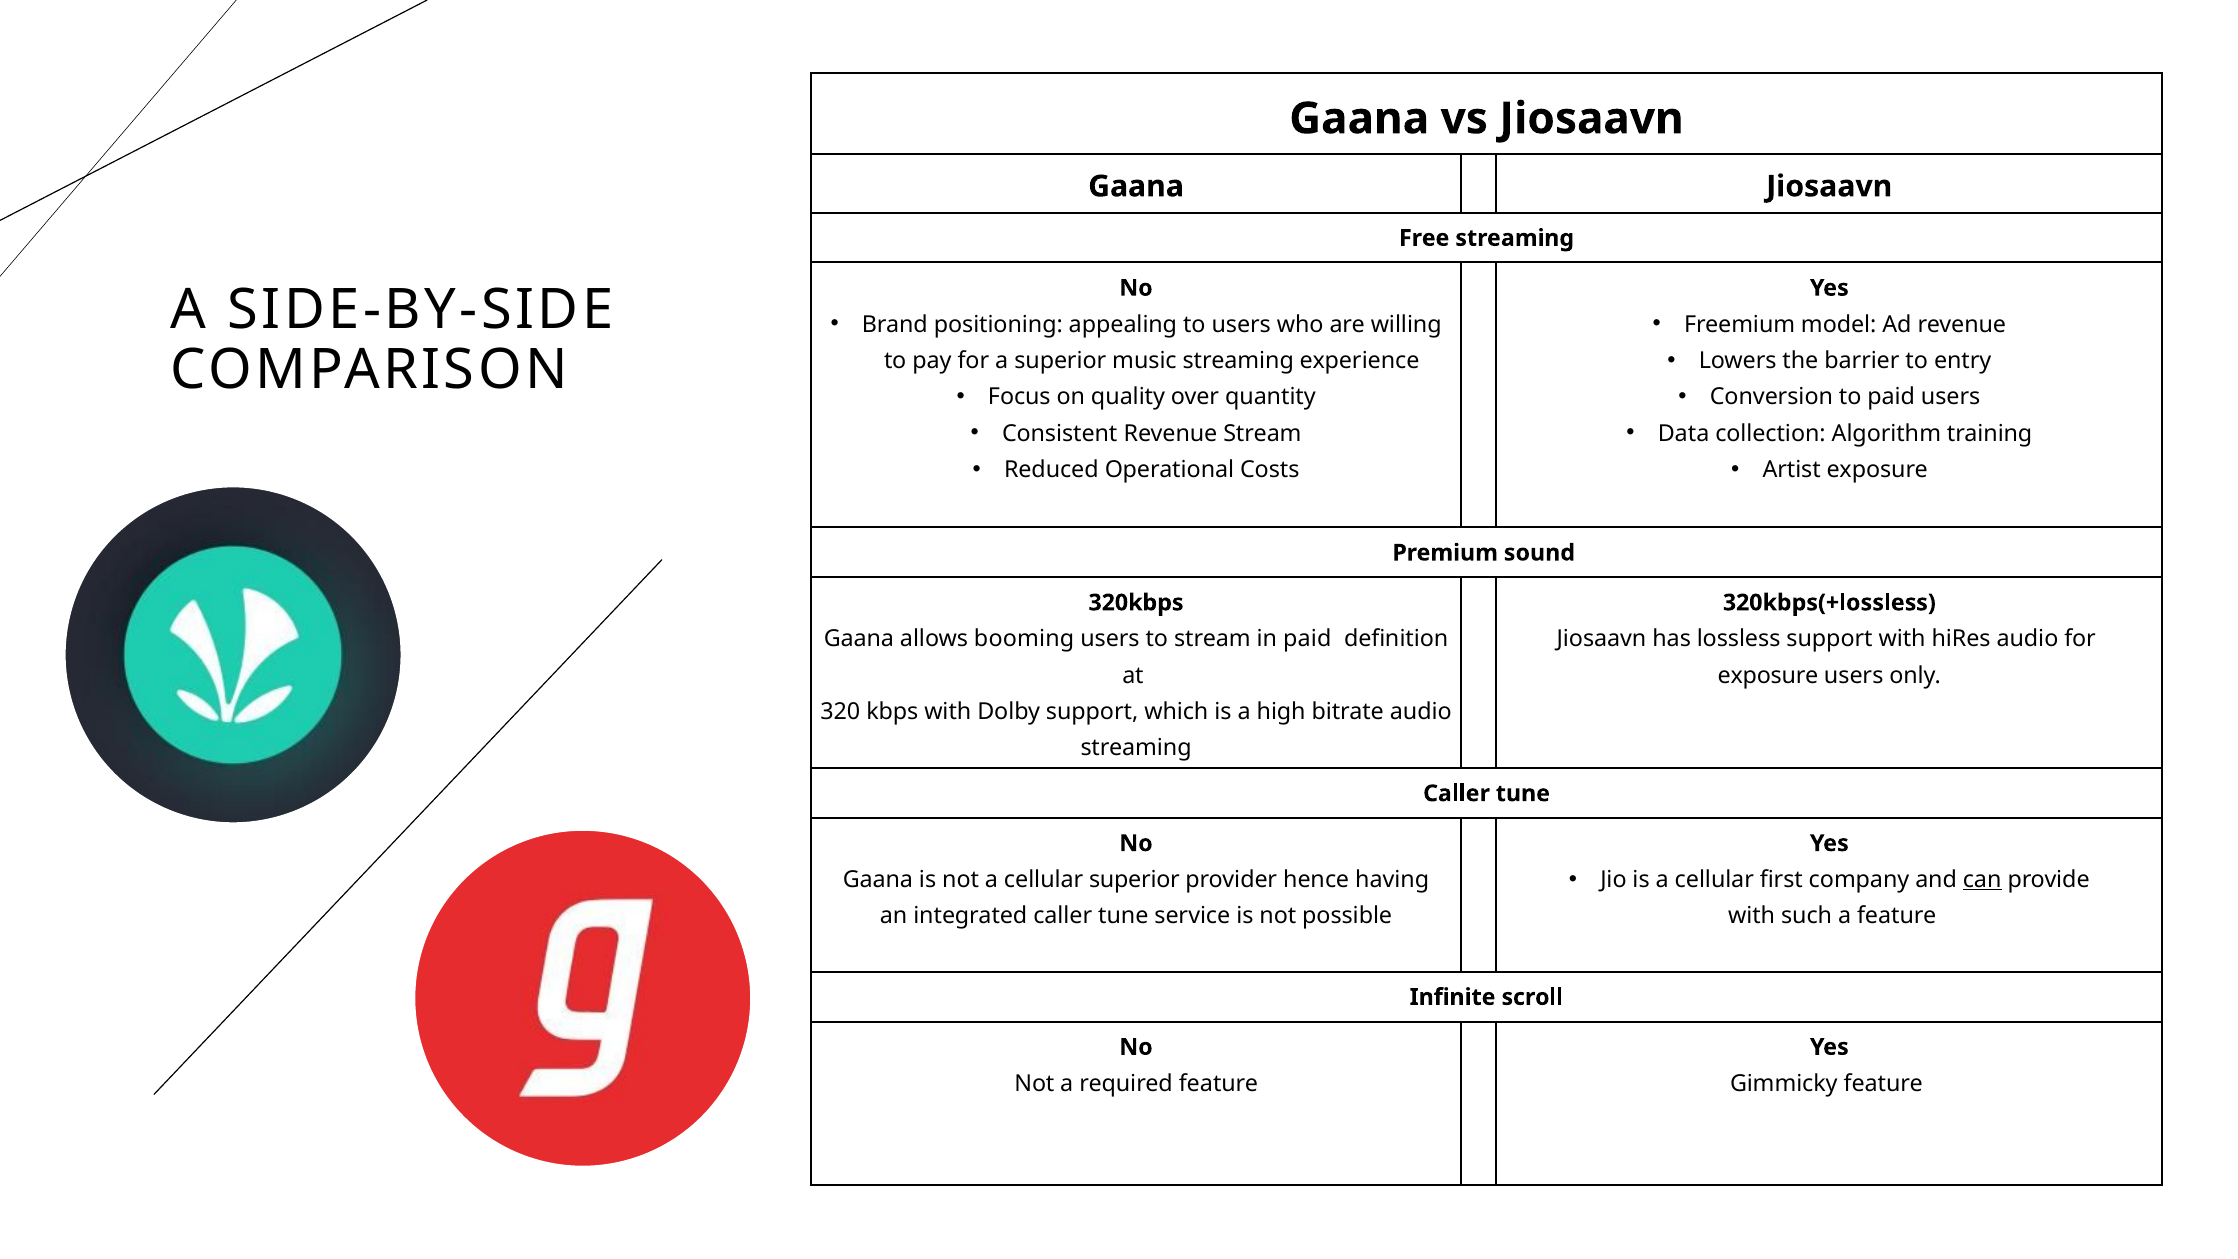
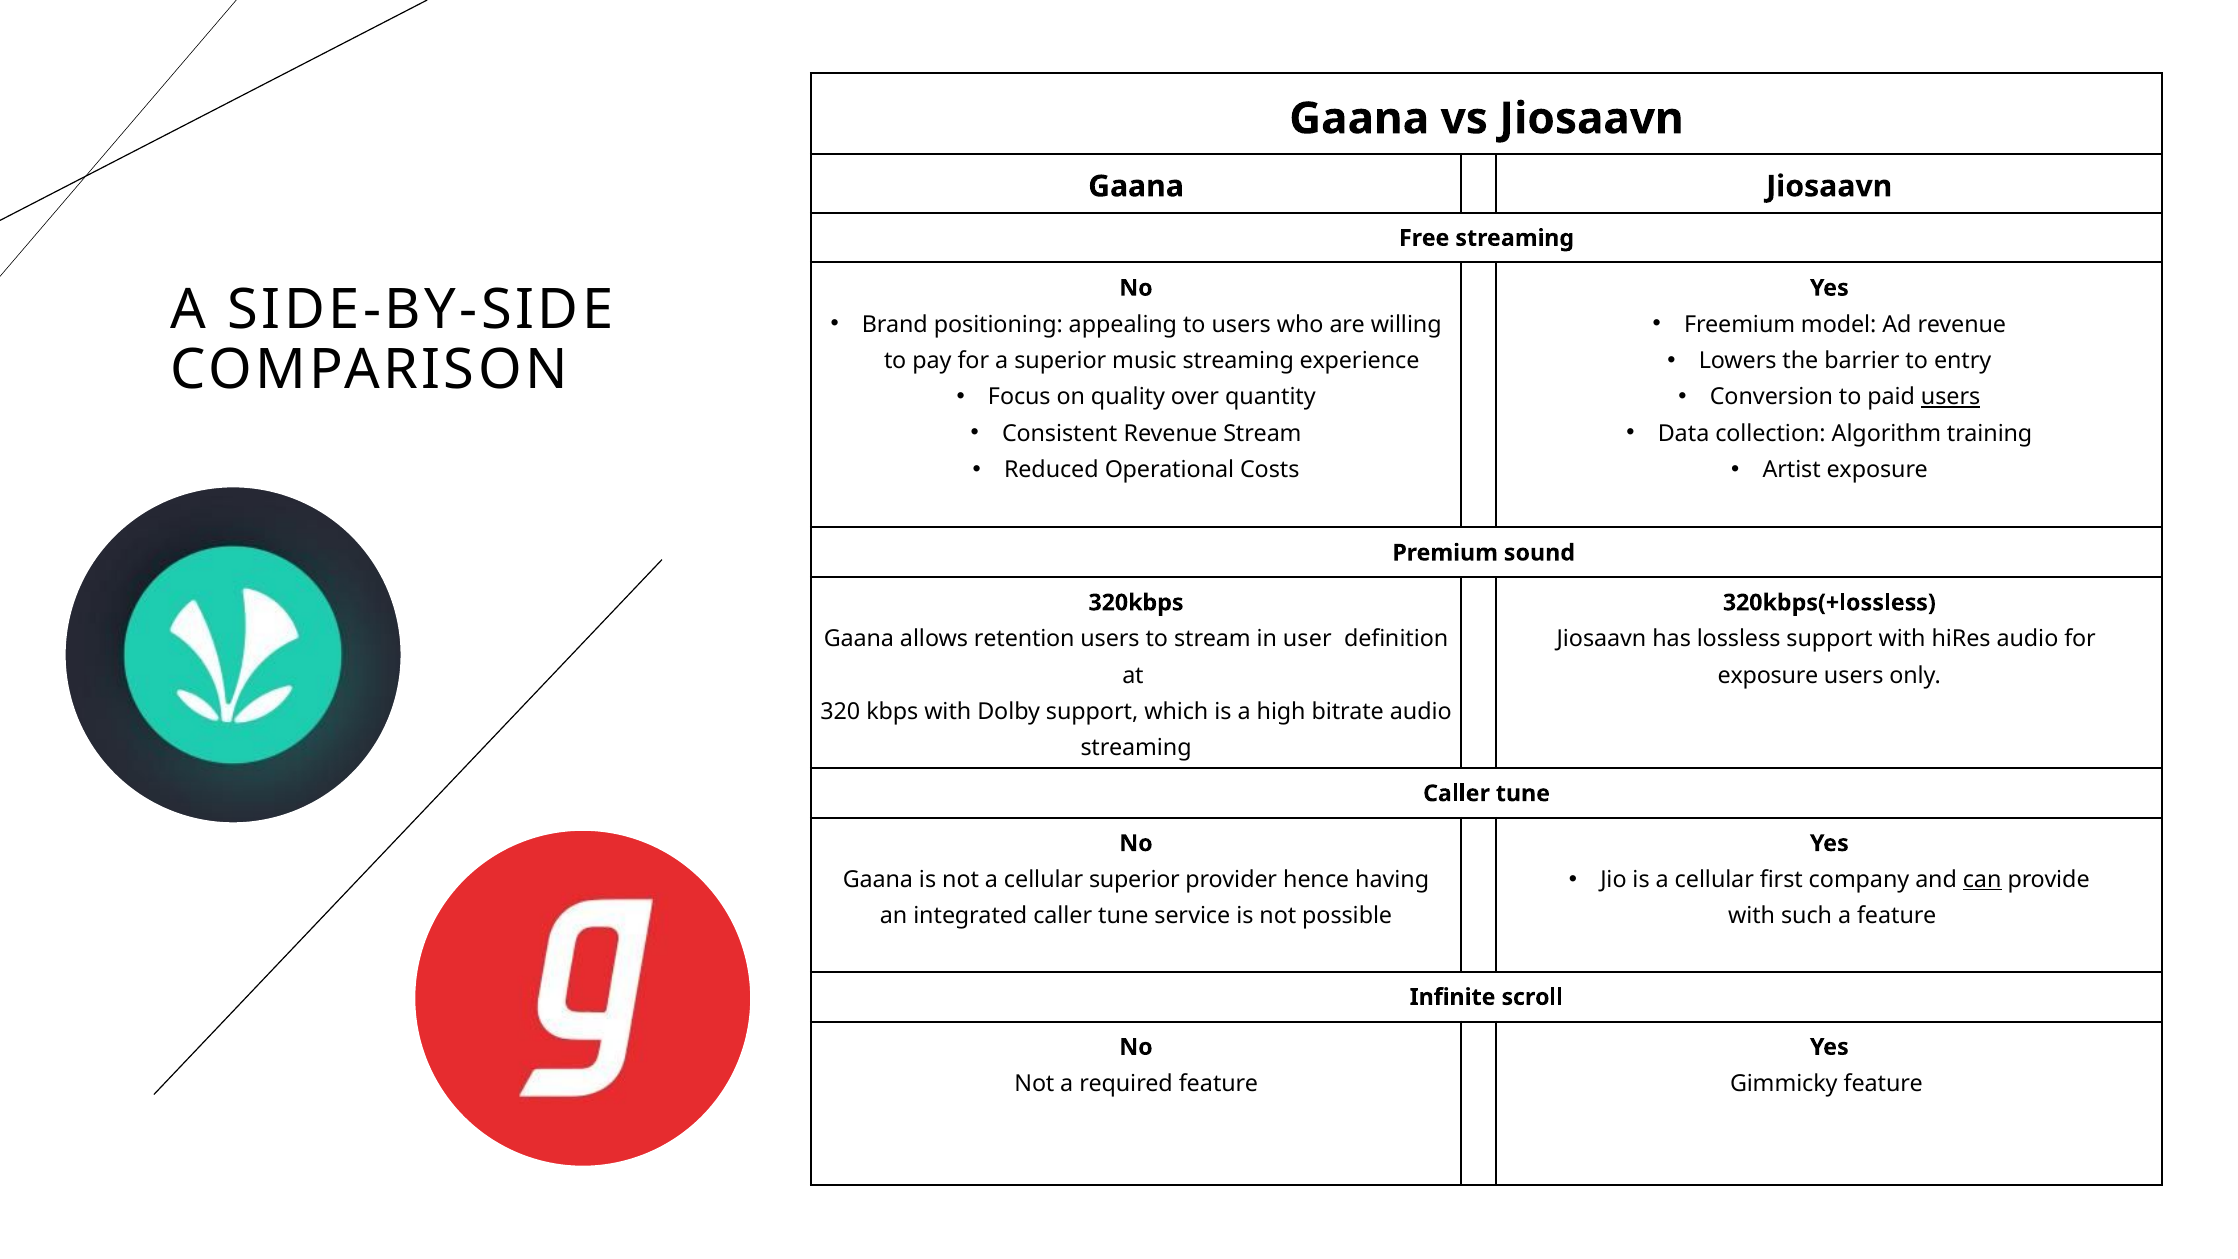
users underline: none -> present (1951, 397)
booming: booming -> retention (1024, 639)
in paid: paid -> user (1307, 639)
